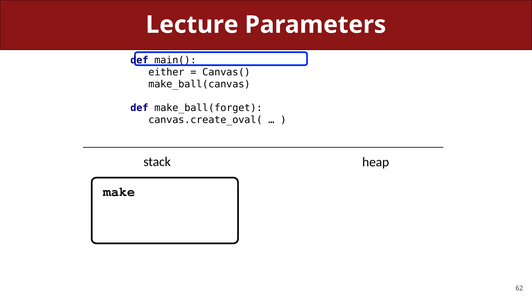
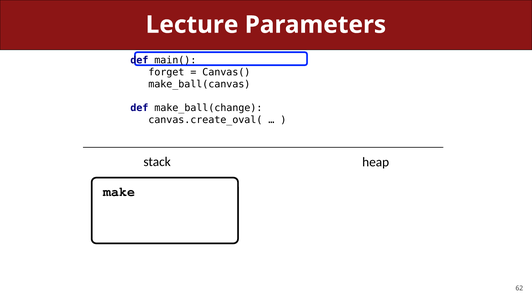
either: either -> forget (166, 72)
make_ball(forget: make_ball(forget -> make_ball(change (208, 108)
